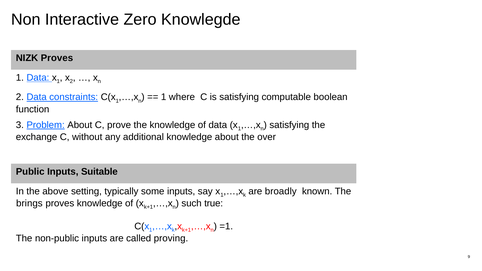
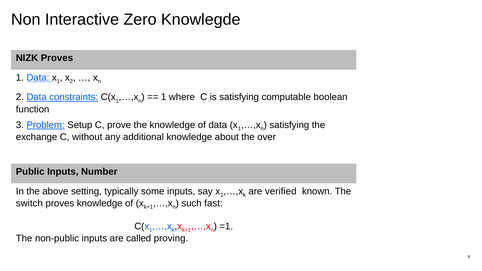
Problem About: About -> Setup (80, 125)
Suitable: Suitable -> Number (99, 172)
broadly: broadly -> verified (281, 191)
brings: brings -> switch (29, 203)
true: true -> fast (214, 203)
